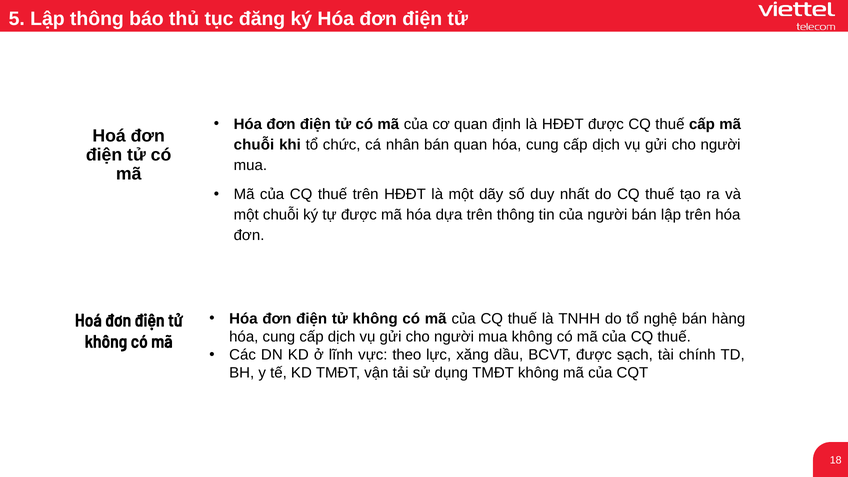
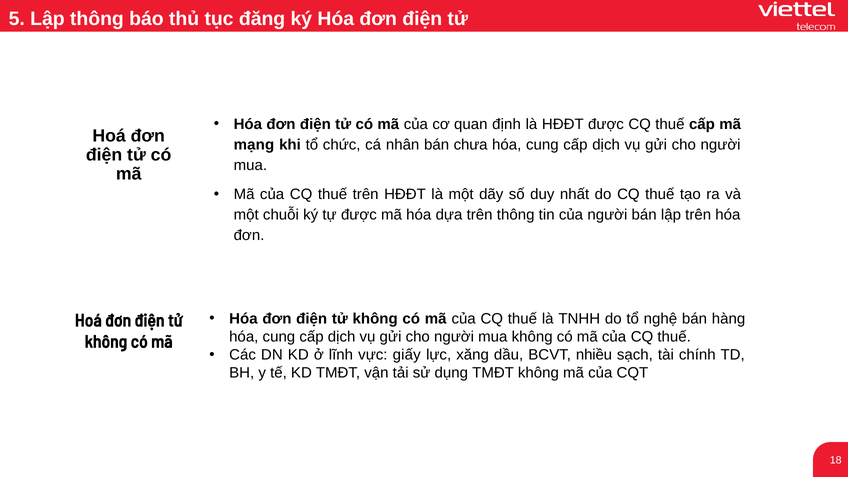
chuỗi: chuỗi -> mạng (254, 145)
bán quan: quan -> chưa (471, 145)
theo: theo -> giấy (407, 355)
BCVT được: được -> nhiều (594, 355)
